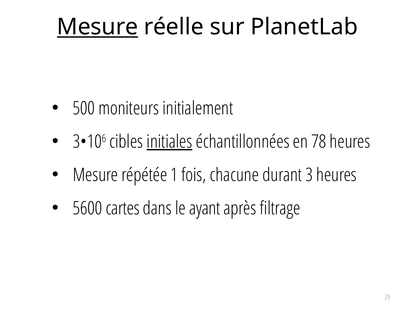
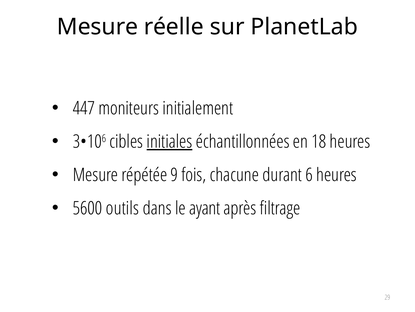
Mesure underline: present -> none (97, 27)
500: 500 -> 447 (84, 108)
78: 78 -> 18 (319, 141)
1: 1 -> 9 (174, 175)
3: 3 -> 6 (309, 175)
cartes: cartes -> outils (122, 208)
